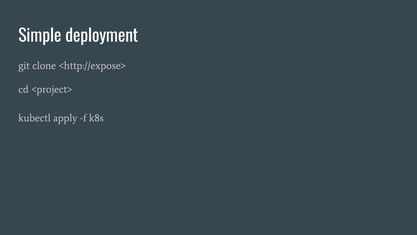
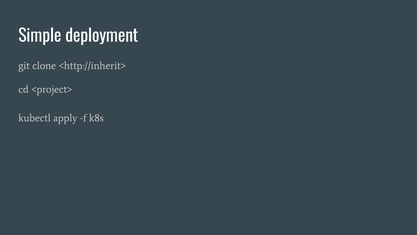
<http://expose>: <http://expose> -> <http://inherit> (92, 66)
